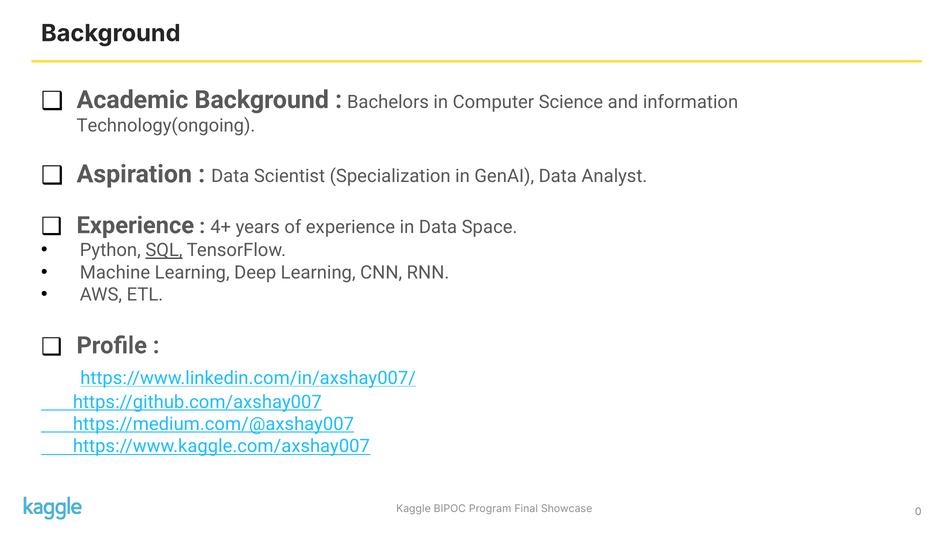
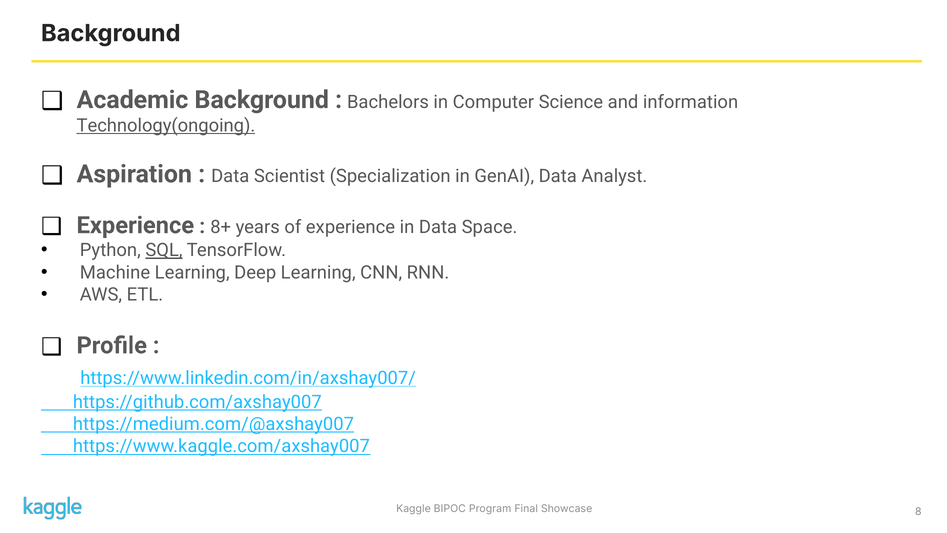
Technology(ongoing underline: none -> present (166, 125)
4+: 4+ -> 8+ (221, 227)
0: 0 -> 8 (918, 511)
